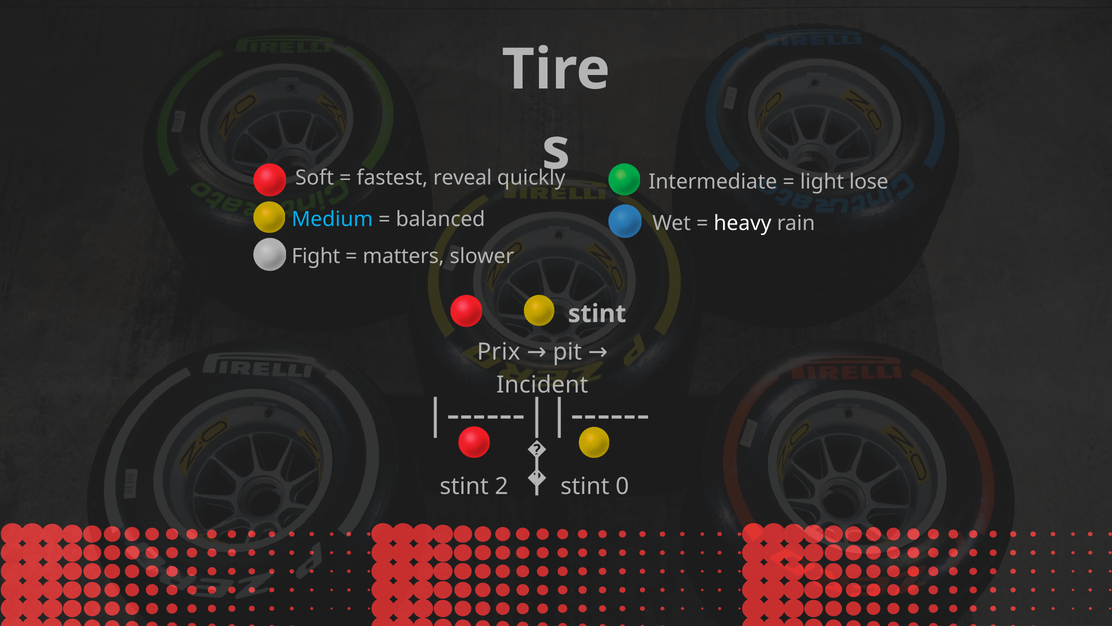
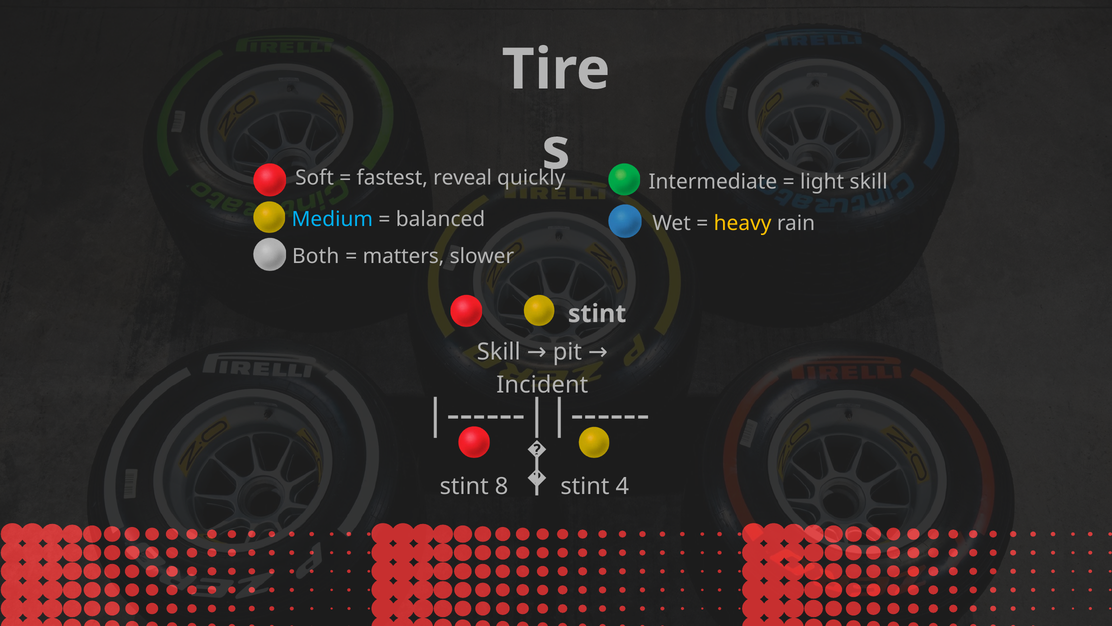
light lose: lose -> skill (869, 182)
heavy colour: white -> yellow (743, 223)
Fight: Fight -> Both (316, 256)
Prix: Prix -> Skill (499, 352)
2: 2 -> 8 (502, 486)
0: 0 -> 4 (622, 486)
